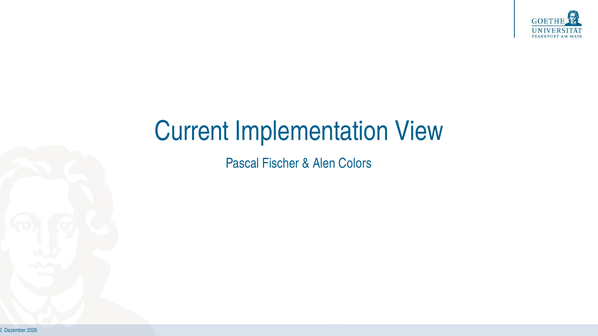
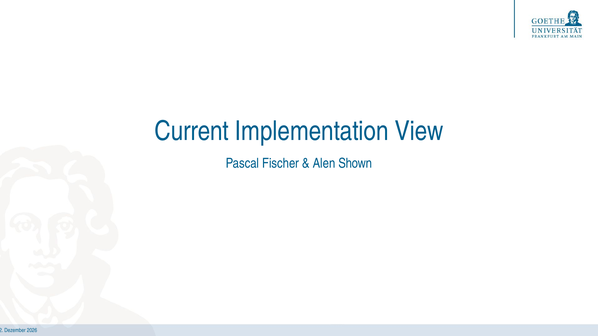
Colors: Colors -> Shown (355, 163)
